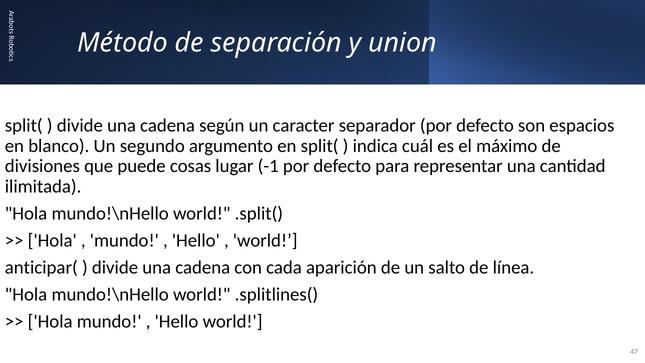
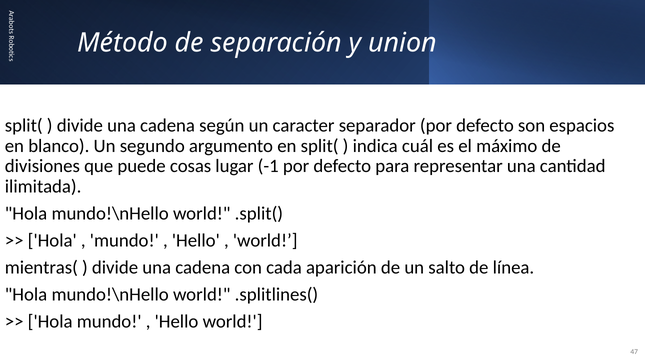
anticipar(: anticipar( -> mientras( (41, 267)
